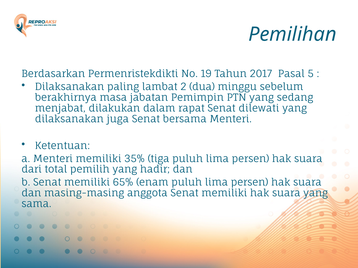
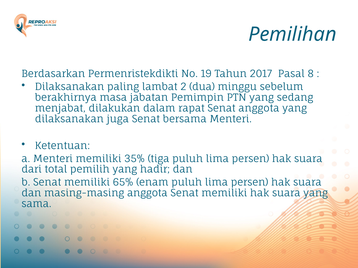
5: 5 -> 8 (311, 74)
Senat dilewati: dilewati -> anggota (259, 108)
